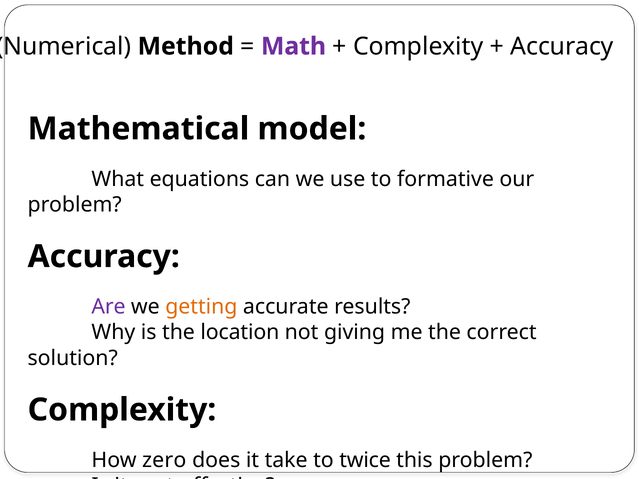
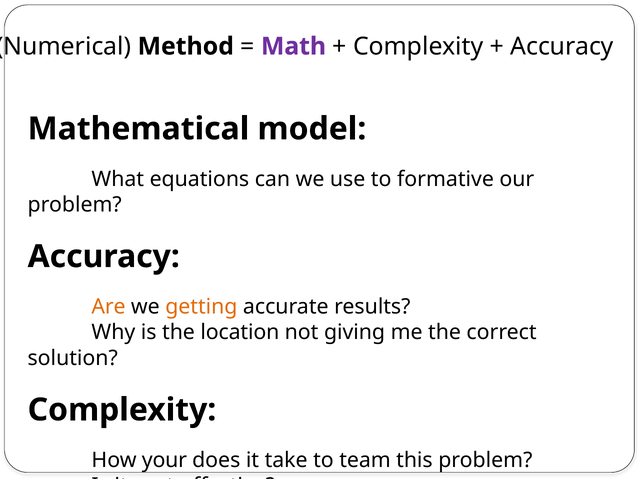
Are colour: purple -> orange (109, 307)
zero: zero -> your (164, 460)
twice: twice -> team (365, 460)
